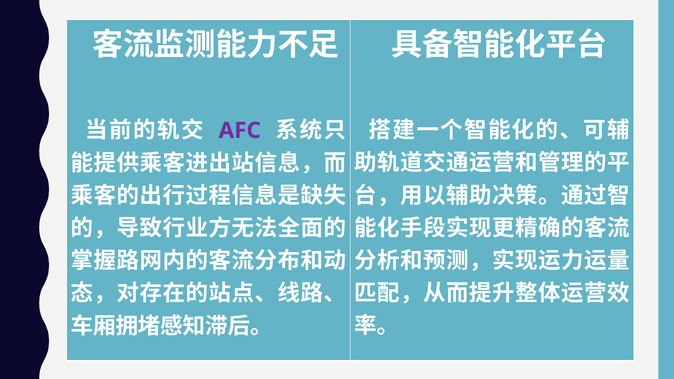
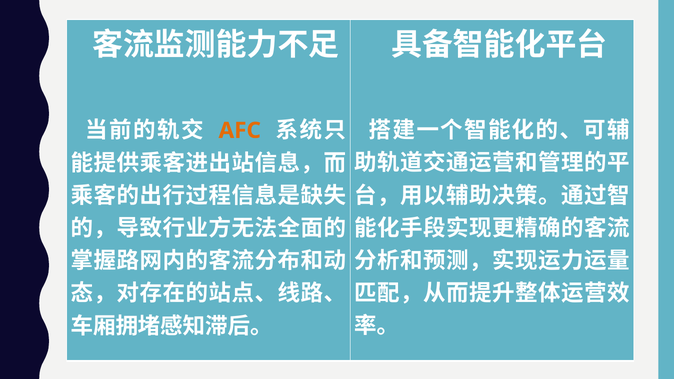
AFC colour: purple -> orange (240, 131)
